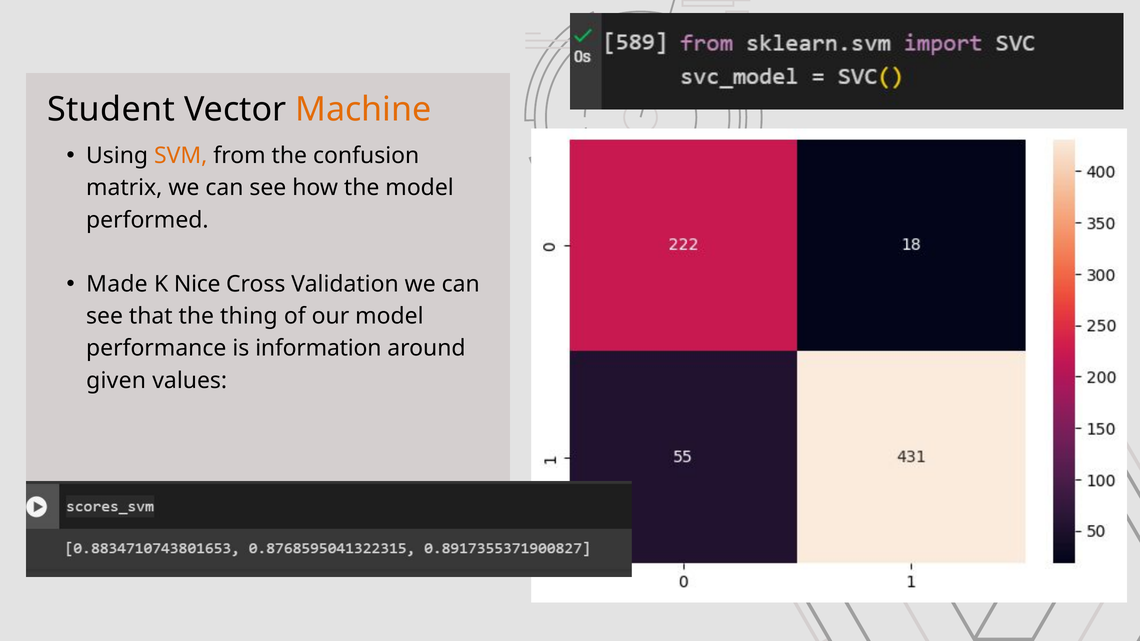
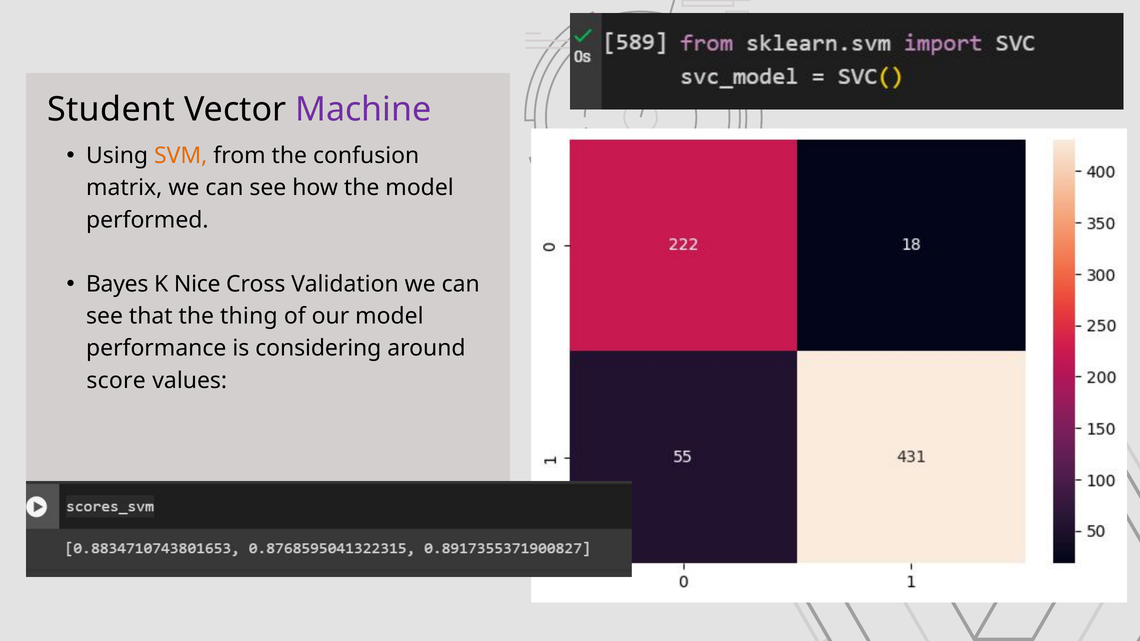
Machine colour: orange -> purple (363, 109)
Made: Made -> Bayes (117, 284)
information: information -> considering (318, 349)
given: given -> score (116, 381)
